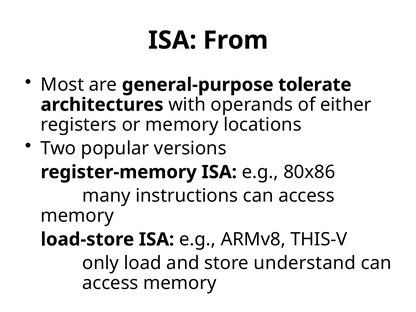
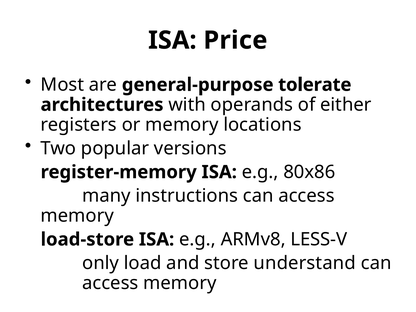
From: From -> Price (235, 40)
THIS-V: THIS-V -> LESS-V (319, 239)
